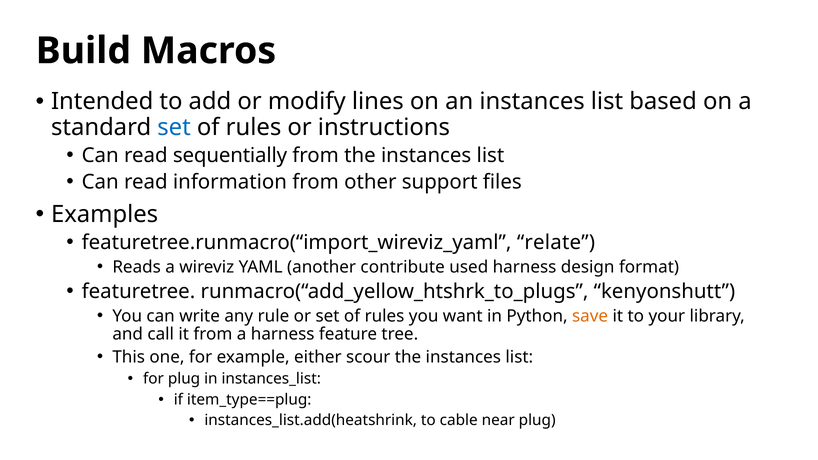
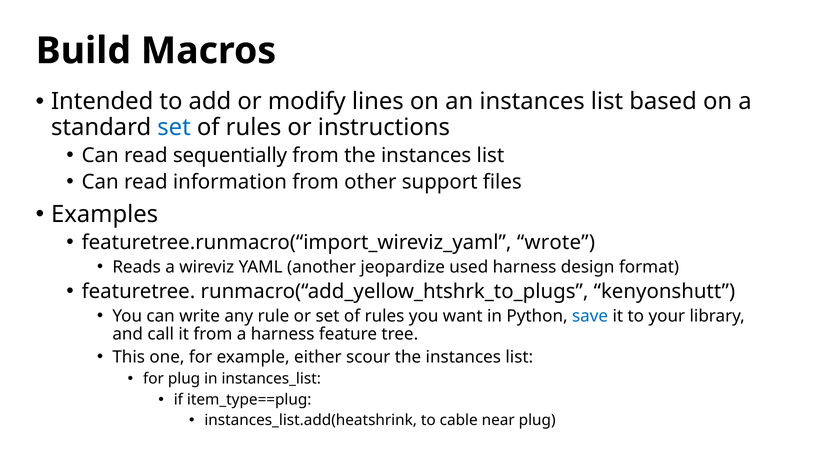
relate: relate -> wrote (556, 242)
contribute: contribute -> jeopardize (403, 267)
save colour: orange -> blue (590, 316)
